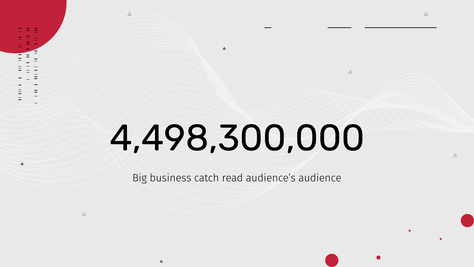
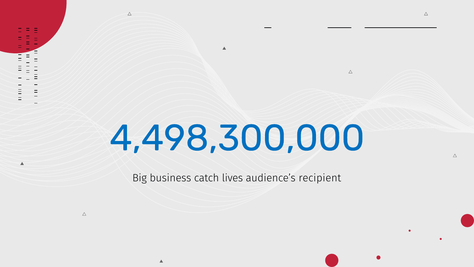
4,498,300,000 colour: black -> blue (237, 138)
read: read -> lives (232, 178)
audience: audience -> recipient (320, 178)
